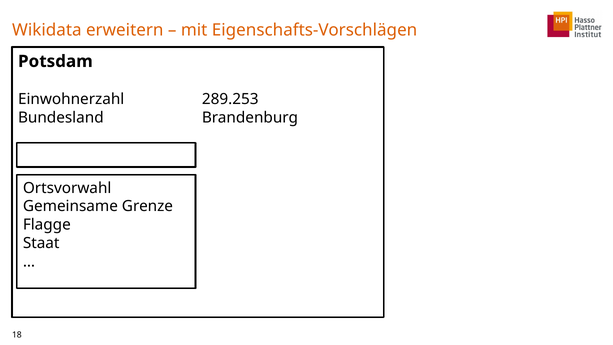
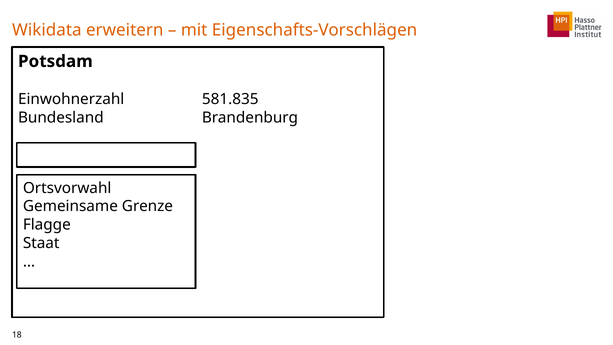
289.253: 289.253 -> 581.835 (230, 99)
